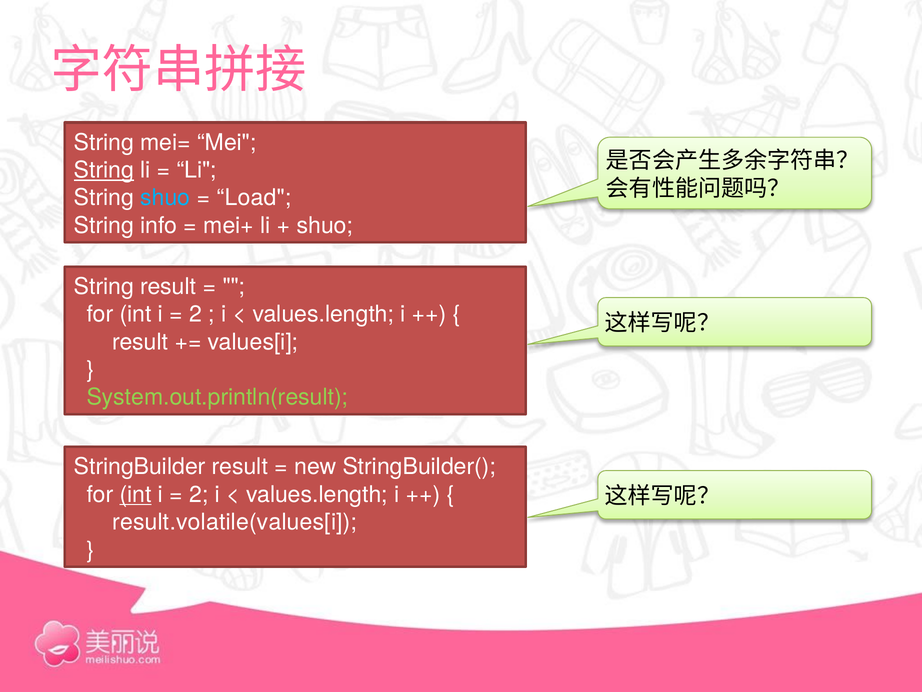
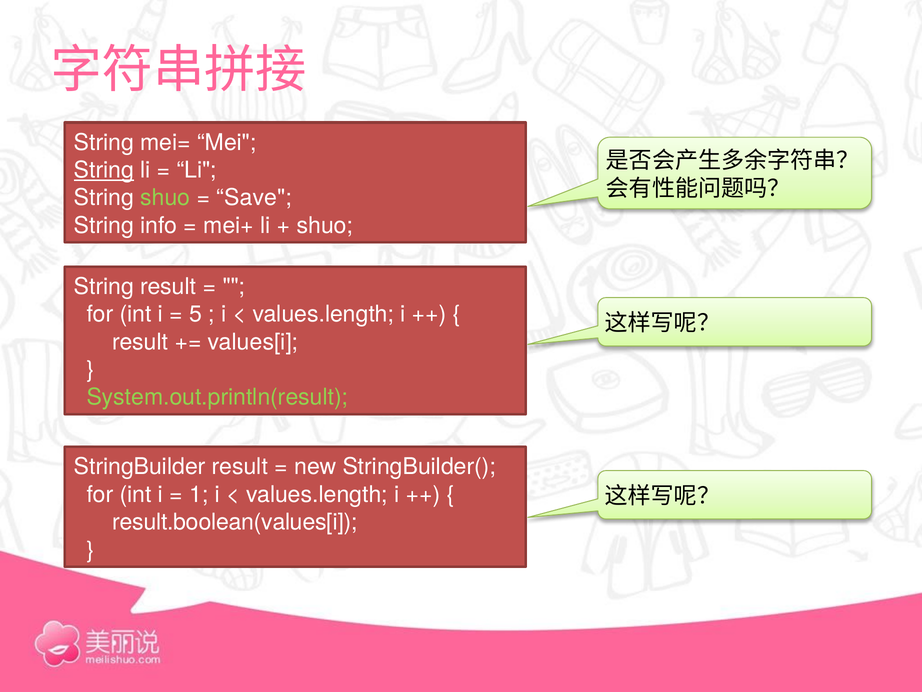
shuo colour: light blue -> light green (165, 198)
Load: Load -> Save (254, 198)
2: 2 -> 5 (196, 314)
int underline: present -> none (136, 494)
2: 2 -> 1 (199, 494)
result.volatile(values[i: result.volatile(values[i -> result.boolean(values[i (235, 522)
